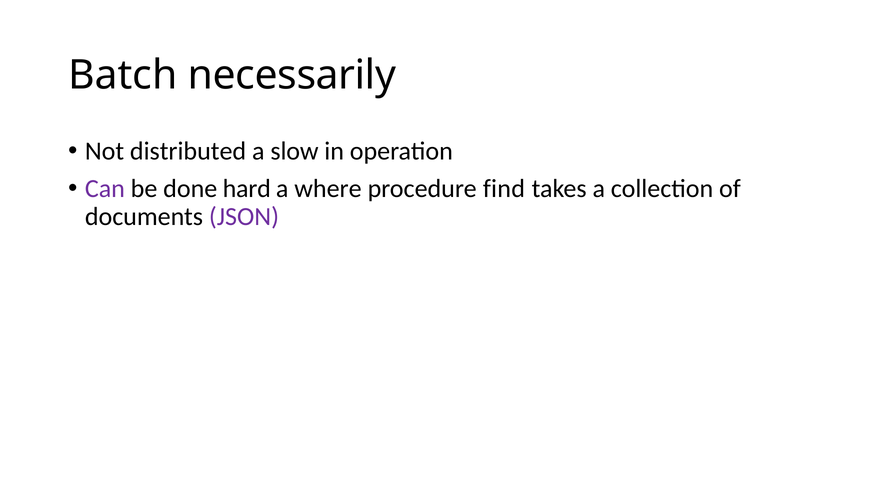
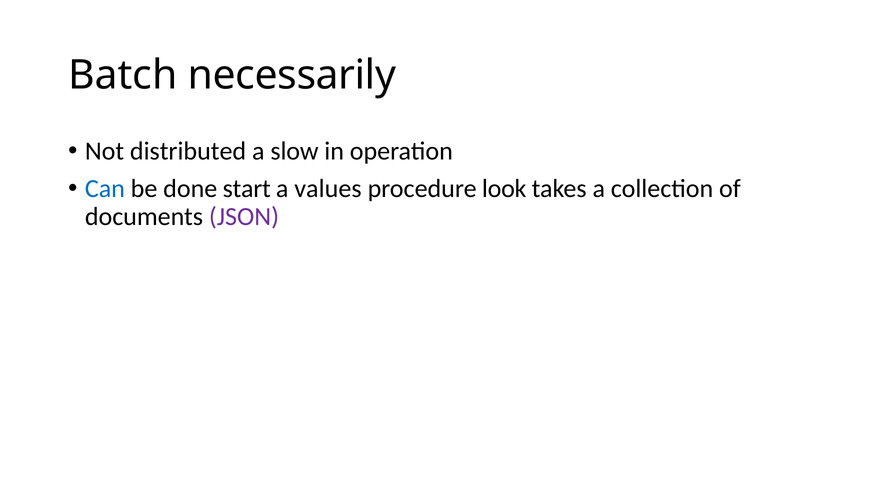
Can colour: purple -> blue (105, 189)
hard: hard -> start (247, 189)
where: where -> values (328, 189)
find: find -> look (504, 189)
